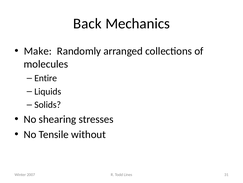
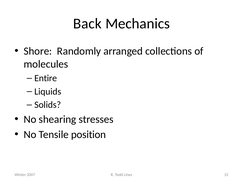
Make: Make -> Shore (38, 51)
without: without -> position (89, 134)
